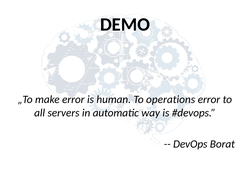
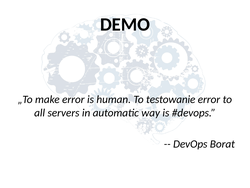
operations: operations -> testowanie (171, 99)
